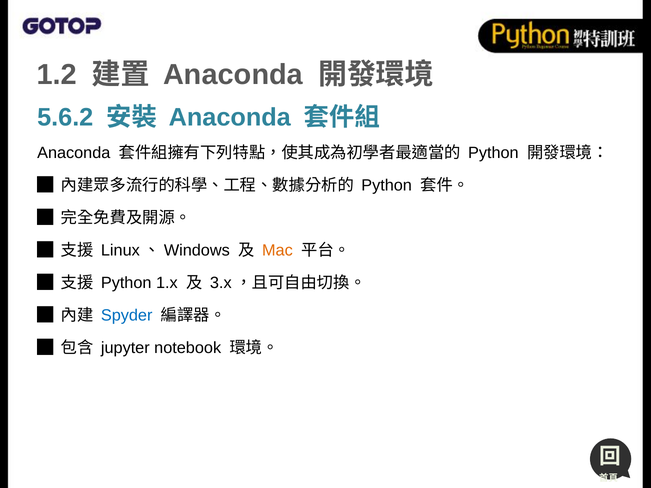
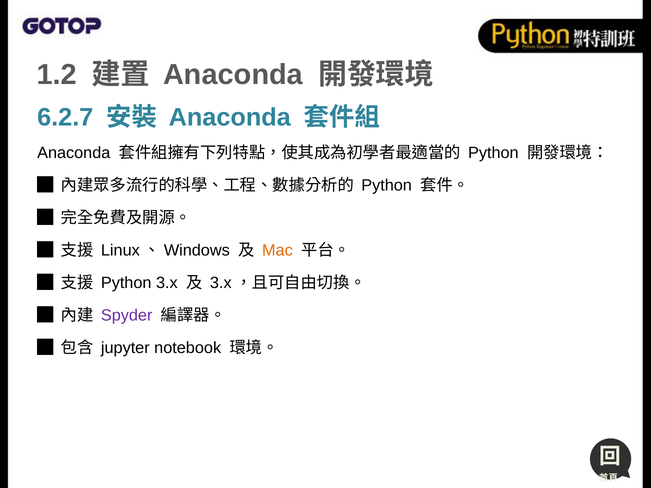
5.6.2: 5.6.2 -> 6.2.7 (65, 117)
1.x: 1.x -> 3.x (167, 283)
Spyder colour: blue -> purple (127, 316)
